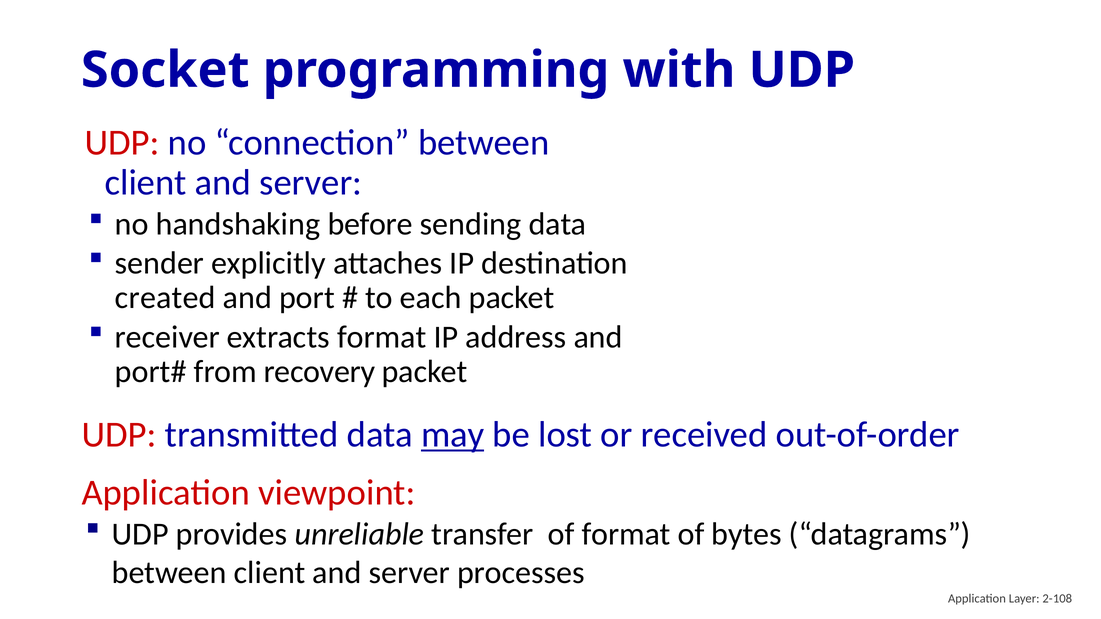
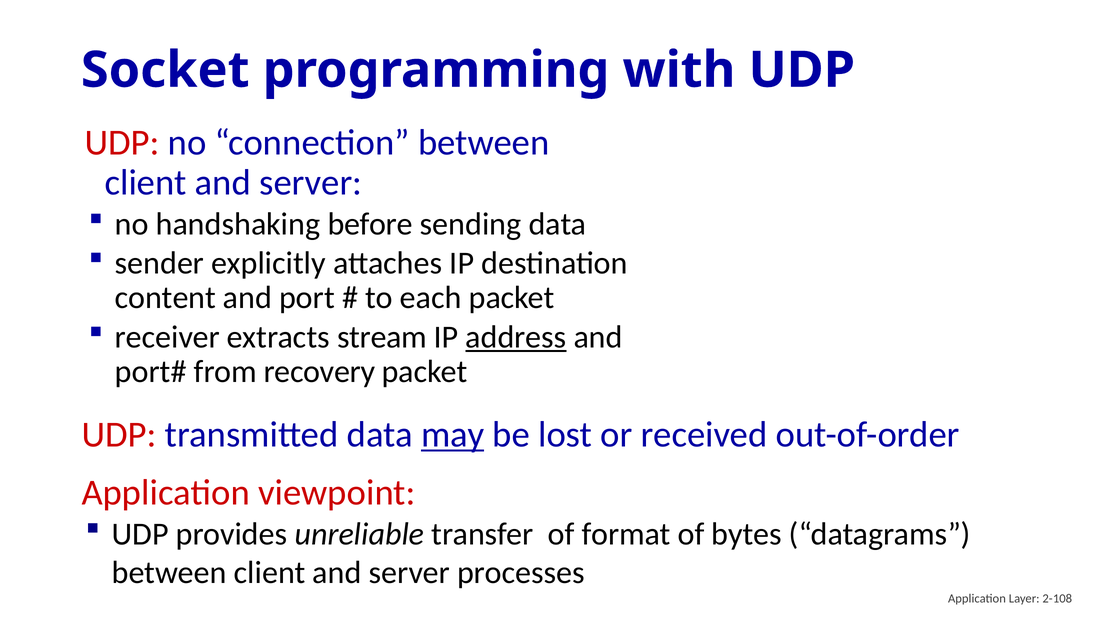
created: created -> content (165, 298)
extracts format: format -> stream (382, 337)
address underline: none -> present (516, 337)
